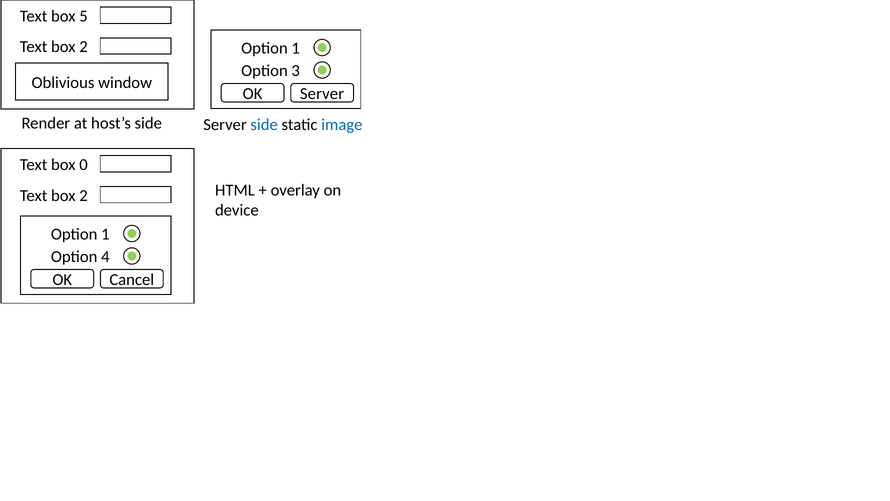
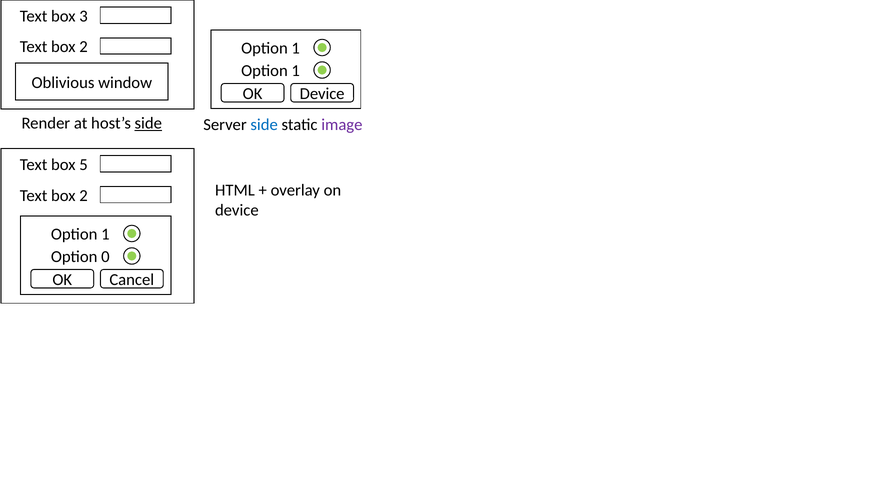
5: 5 -> 3 (84, 16)
3: 3 -> 1 (296, 71)
OK Server: Server -> Device (322, 94)
side underline: none -> present (148, 123)
image colour: blue -> purple (342, 125)
0: 0 -> 5 (84, 165)
4: 4 -> 0 (105, 257)
